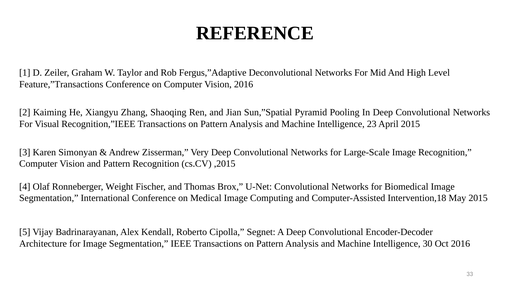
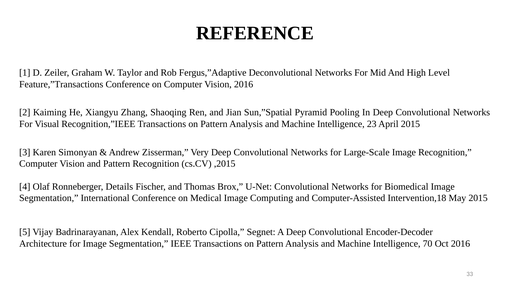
Weight: Weight -> Details (119, 187)
30: 30 -> 70 (428, 244)
